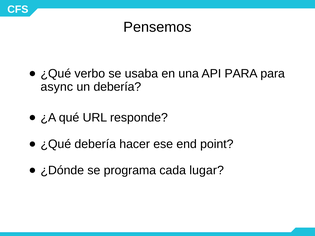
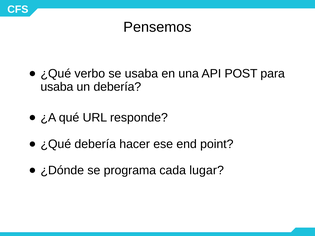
API PARA: PARA -> POST (241, 74)
async: async -> usaba (57, 87)
